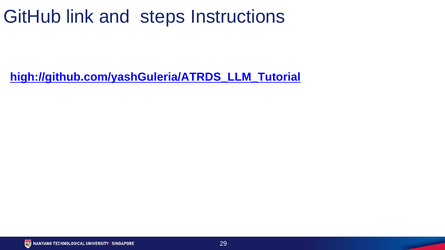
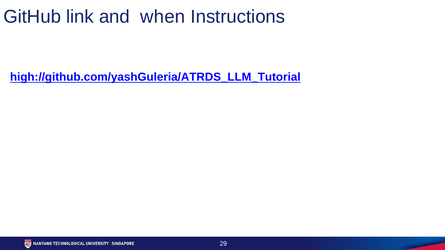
steps: steps -> when (163, 17)
